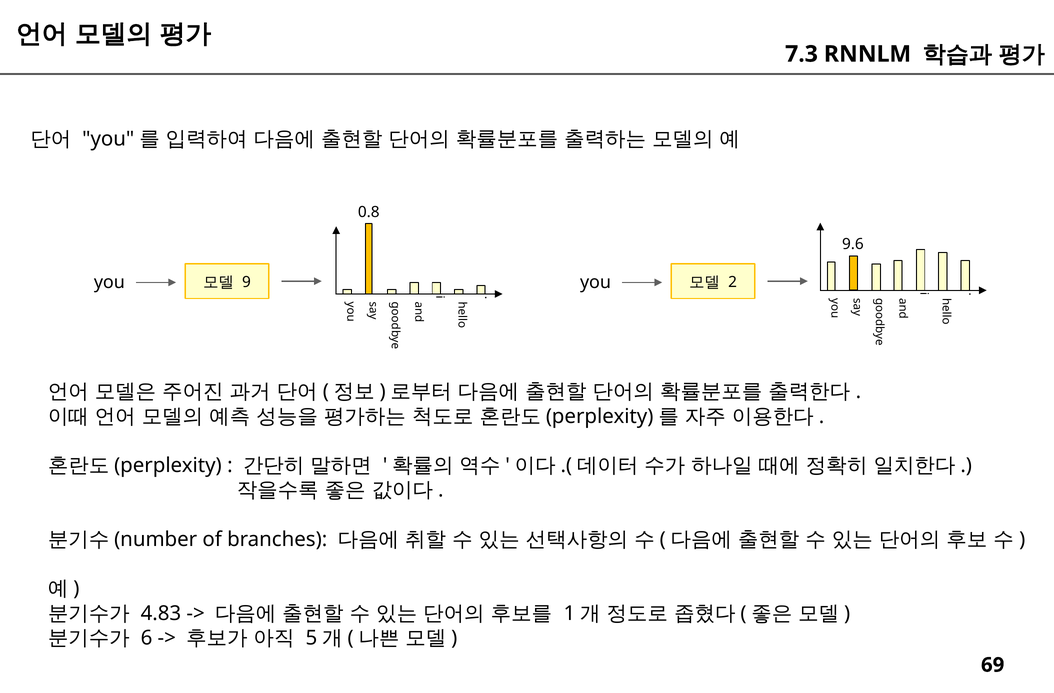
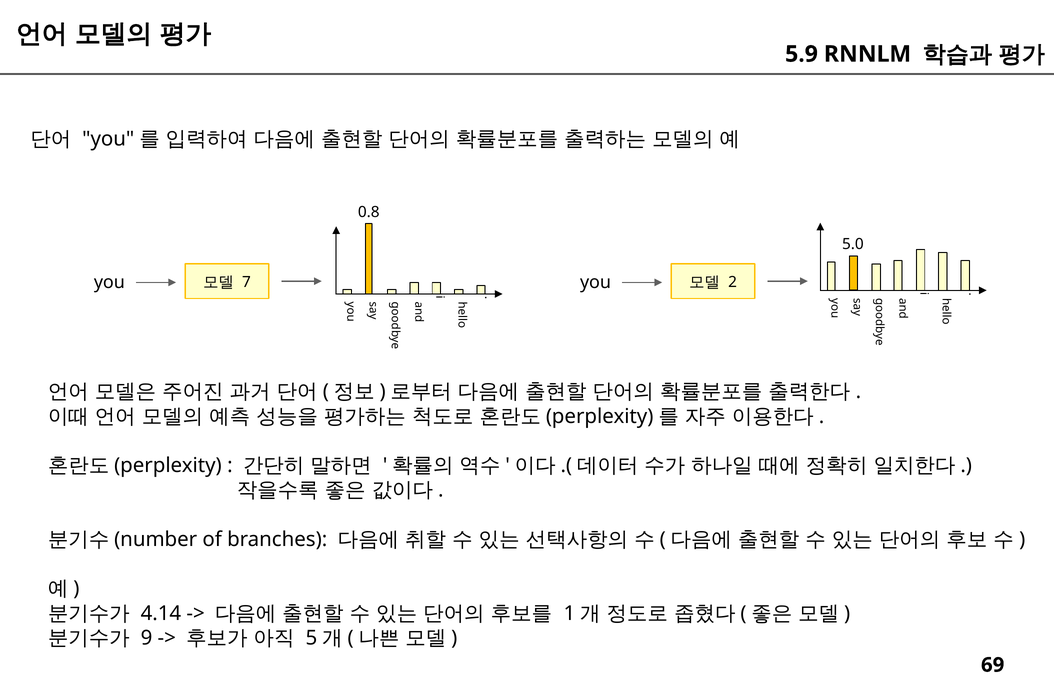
7.3: 7.3 -> 5.9 (802, 54)
9.6: 9.6 -> 5.0 (853, 244)
9: 9 -> 7 (246, 282)
4.83: 4.83 -> 4.14 (161, 613)
6: 6 -> 9 (147, 637)
